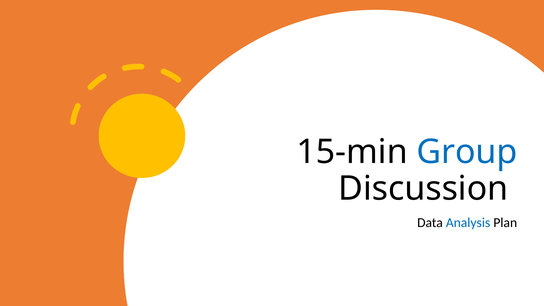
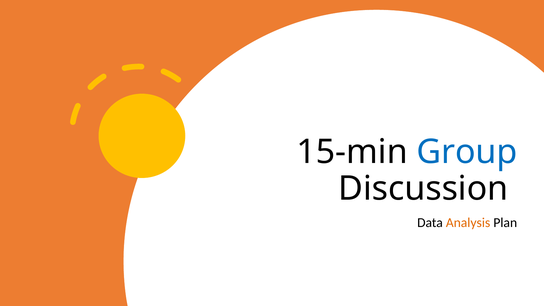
Analysis colour: blue -> orange (468, 223)
